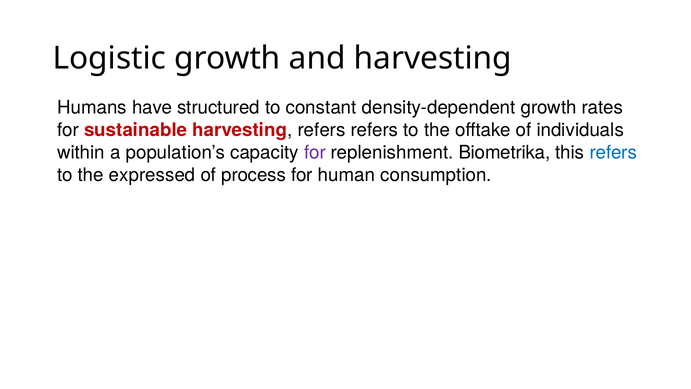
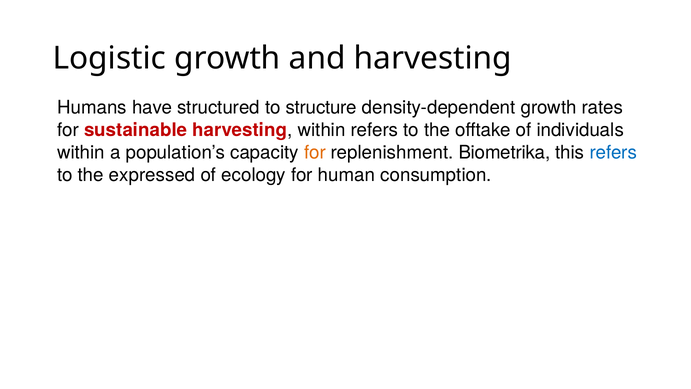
constant: constant -> structure (321, 108)
harvesting refers: refers -> within (322, 130)
for colour: purple -> orange (315, 153)
process: process -> ecology (254, 175)
